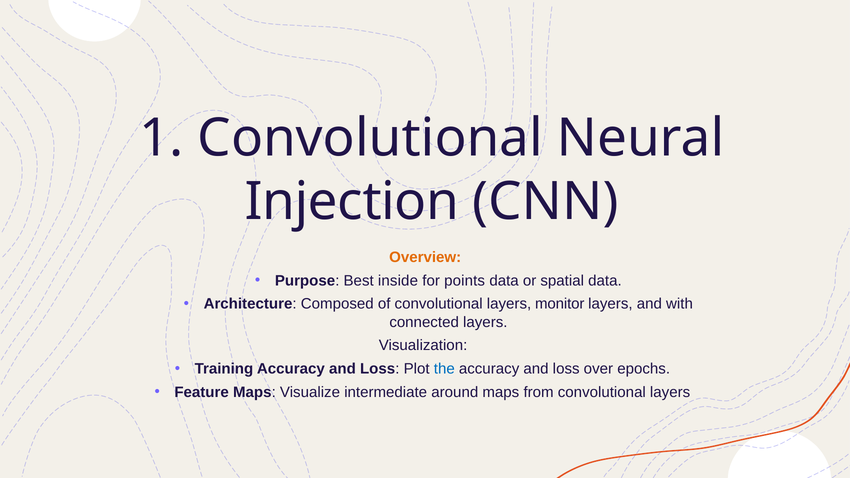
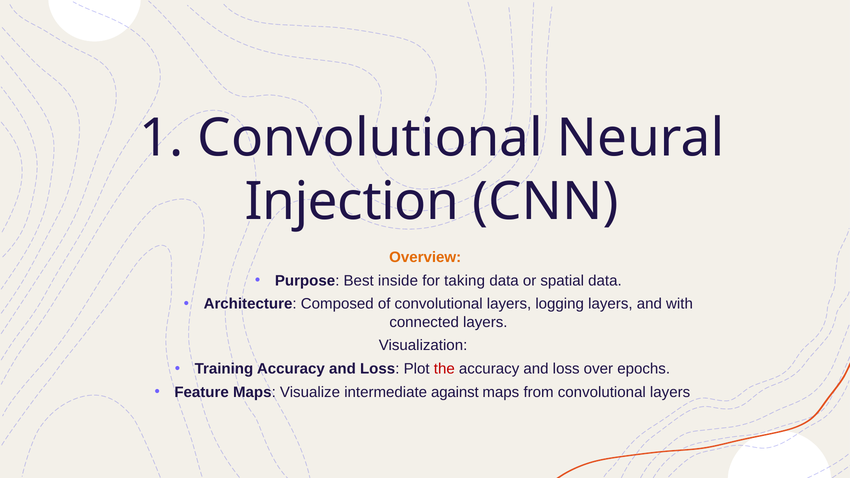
points: points -> taking (465, 281)
monitor: monitor -> logging (560, 304)
the colour: blue -> red (444, 369)
around: around -> against (455, 392)
